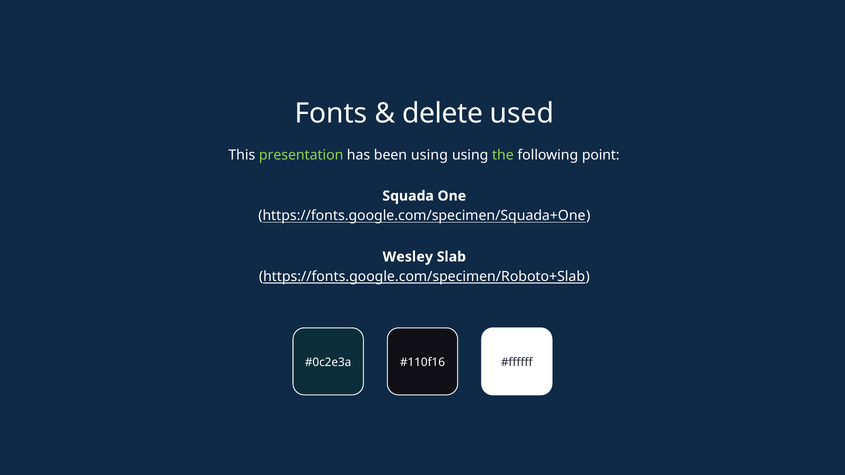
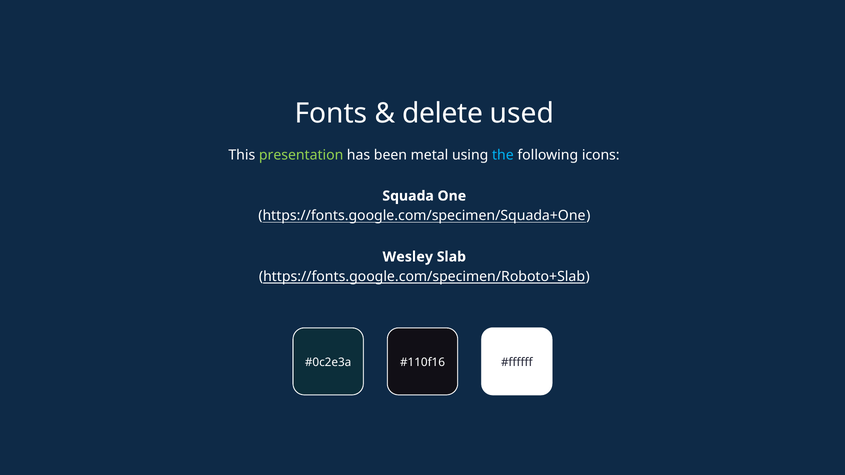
been using: using -> metal (430, 155)
the colour: light green -> light blue (503, 155)
point: point -> icons (601, 155)
